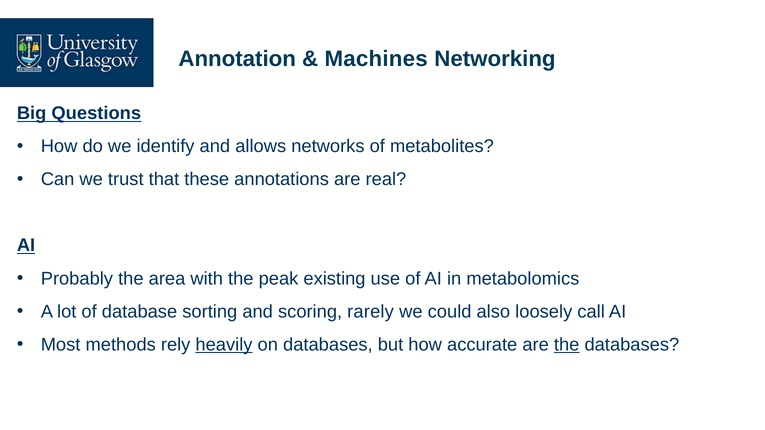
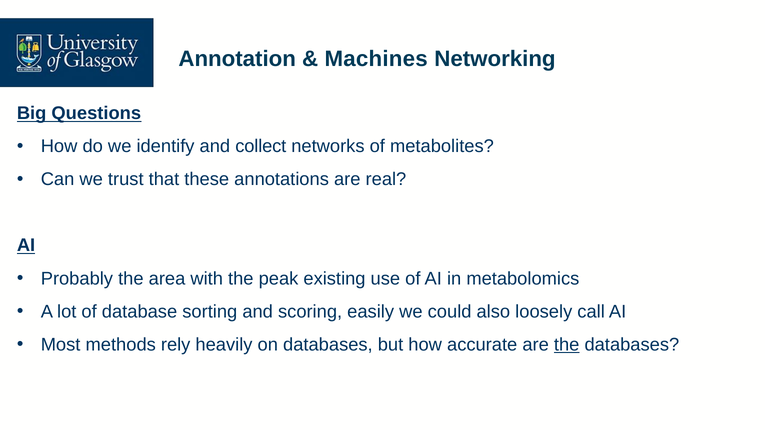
allows: allows -> collect (261, 146)
rarely: rarely -> easily (371, 312)
heavily underline: present -> none (224, 345)
